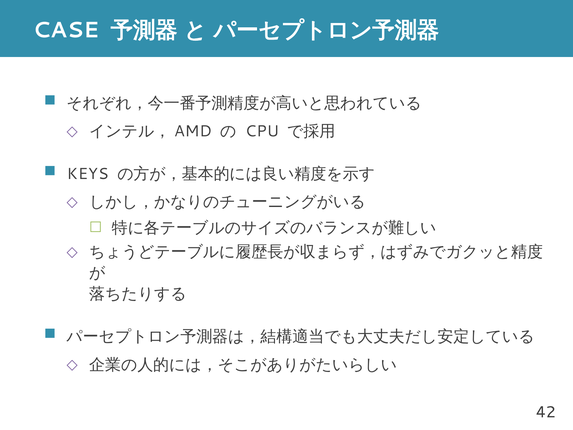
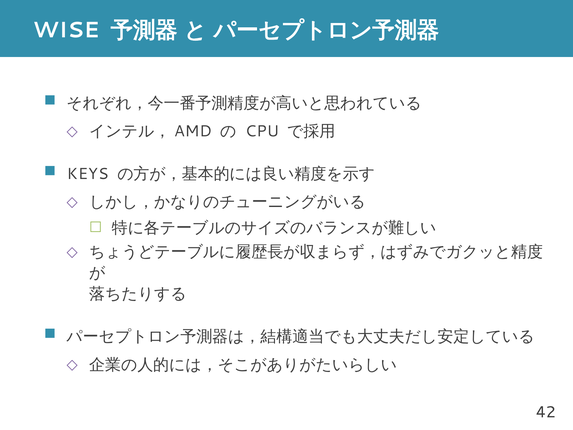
CASE: CASE -> WISE (66, 30)
